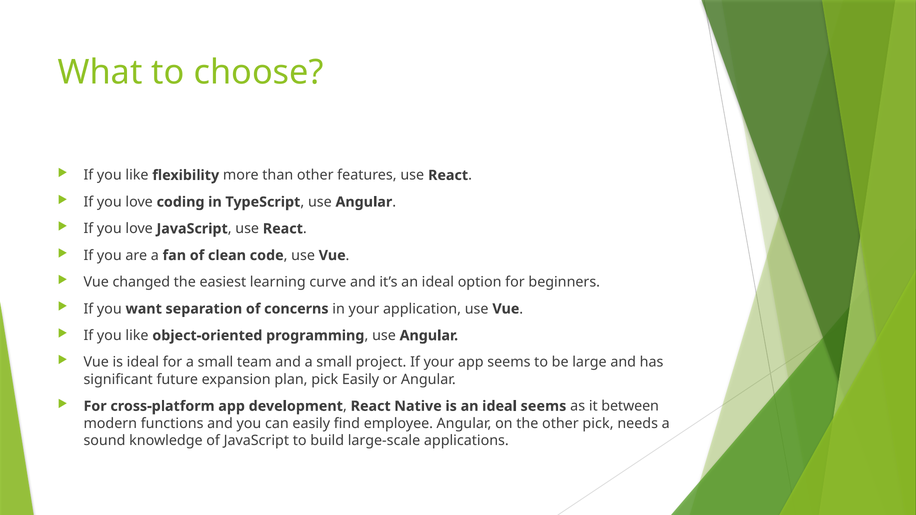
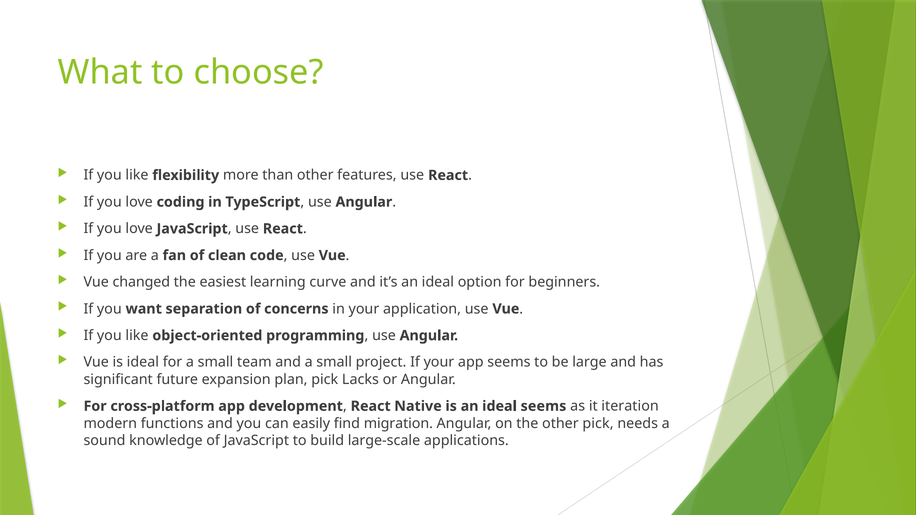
pick Easily: Easily -> Lacks (360, 380)
between: between -> iteration (630, 406)
employee: employee -> migration (398, 423)
